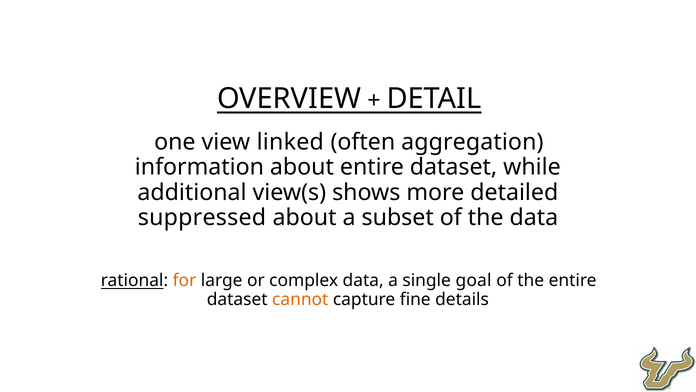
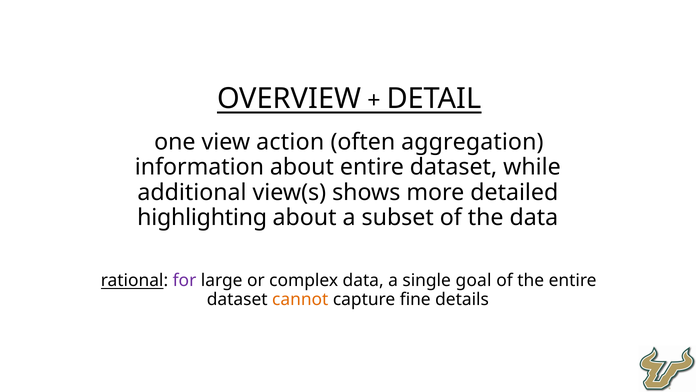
linked: linked -> action (290, 142)
suppressed: suppressed -> highlighting (202, 217)
for colour: orange -> purple (184, 280)
